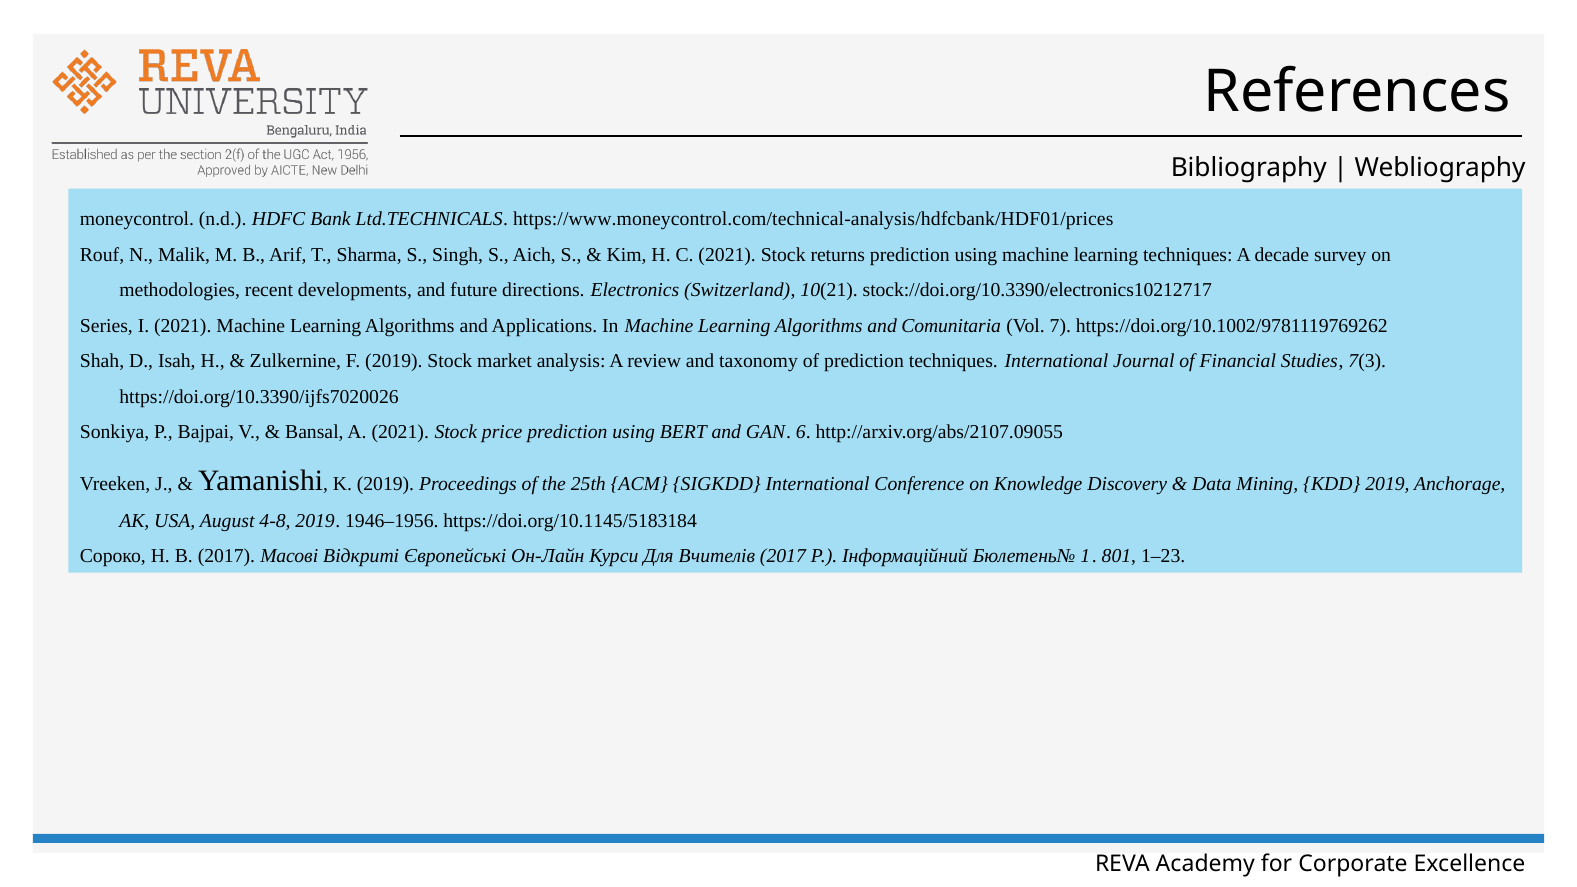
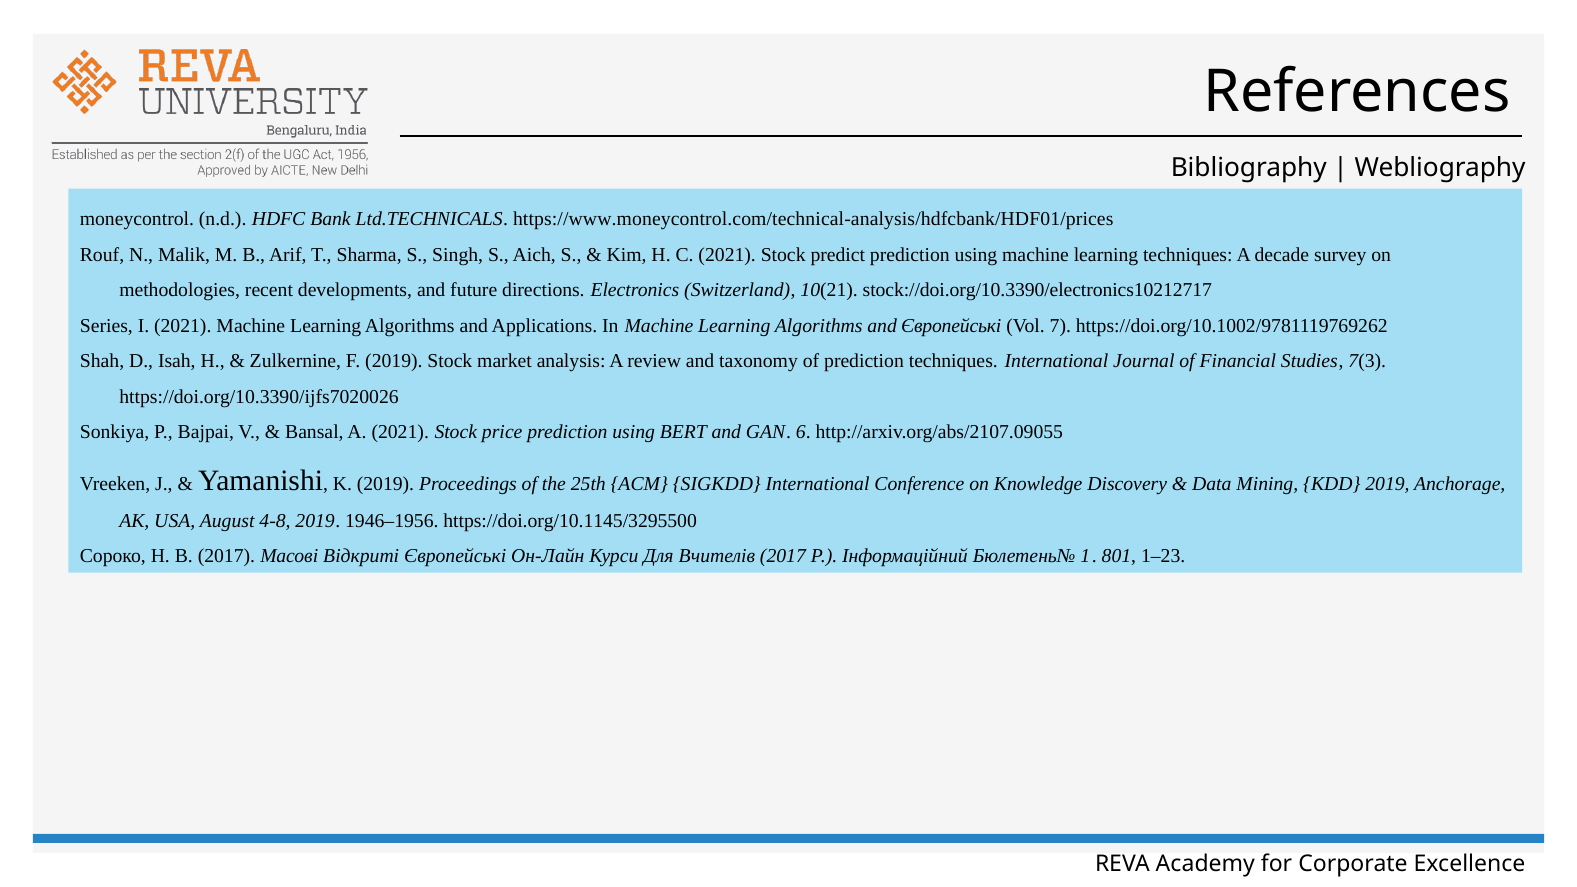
returns: returns -> predict (838, 255)
and Comunitaria: Comunitaria -> Європейські (951, 326)
https://doi.org/10.1145/5183184: https://doi.org/10.1145/5183184 -> https://doi.org/10.1145/3295500 (570, 521)
